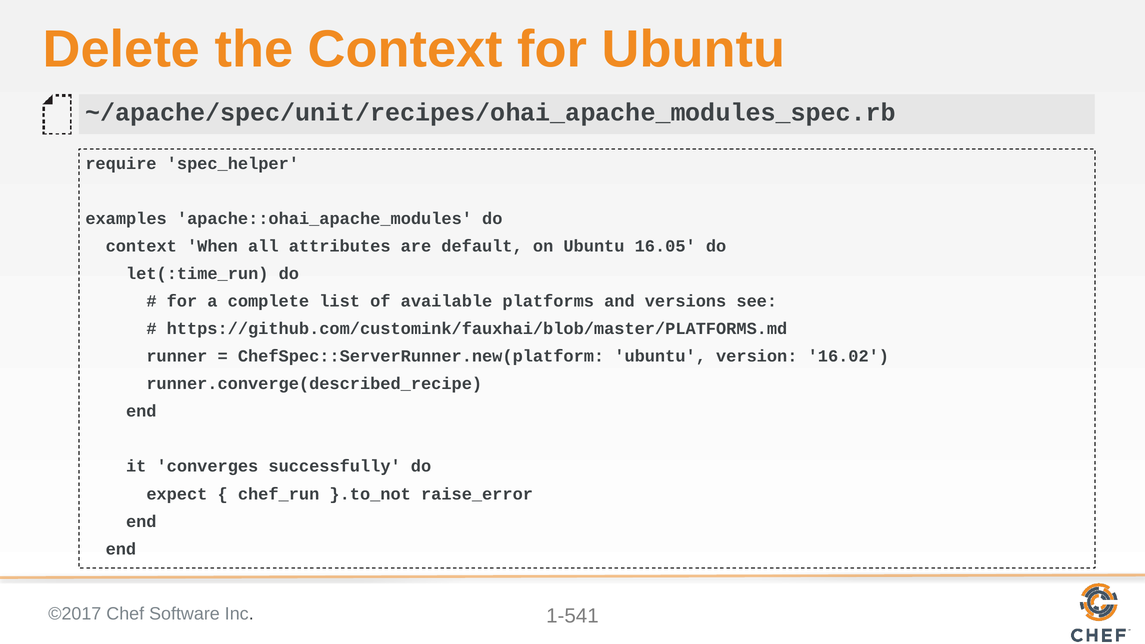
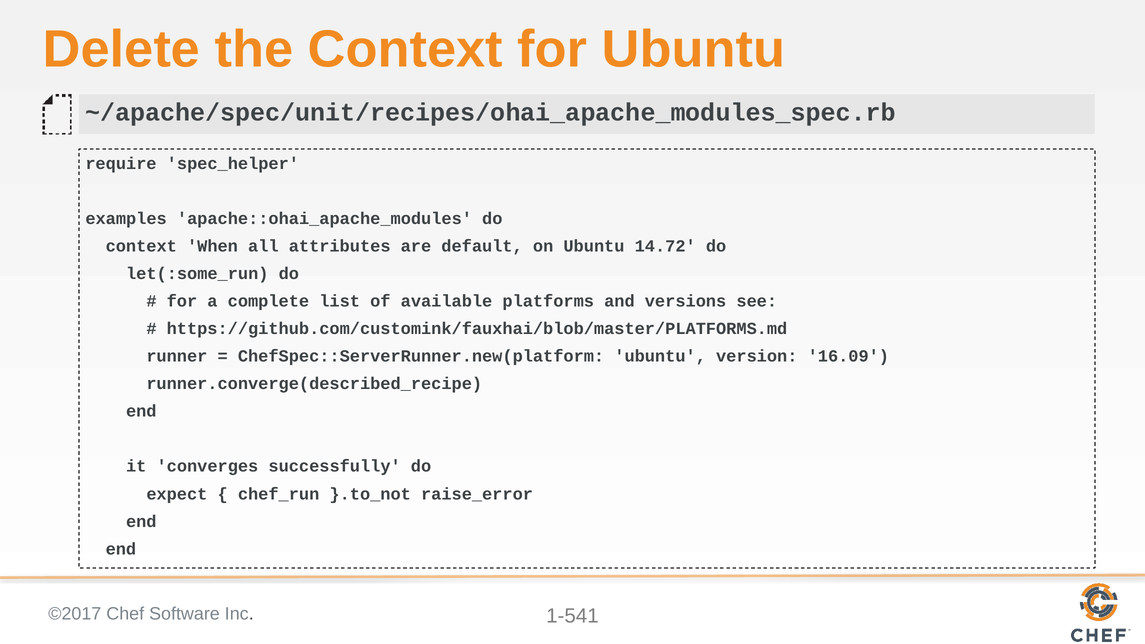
16.05: 16.05 -> 14.72 (665, 246)
let(:time_run: let(:time_run -> let(:some_run (197, 274)
16.02: 16.02 -> 16.09 (848, 356)
